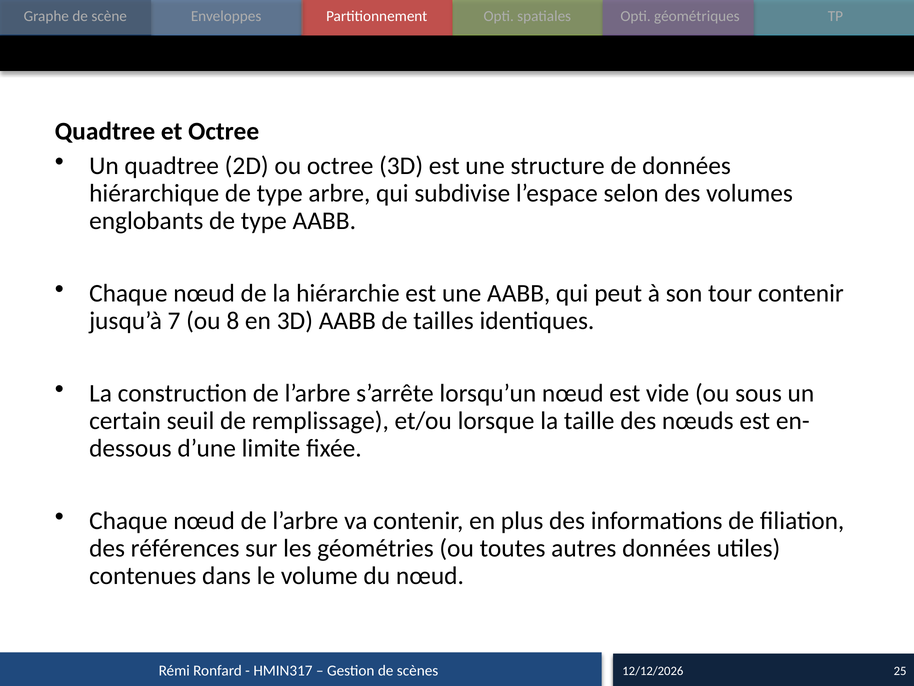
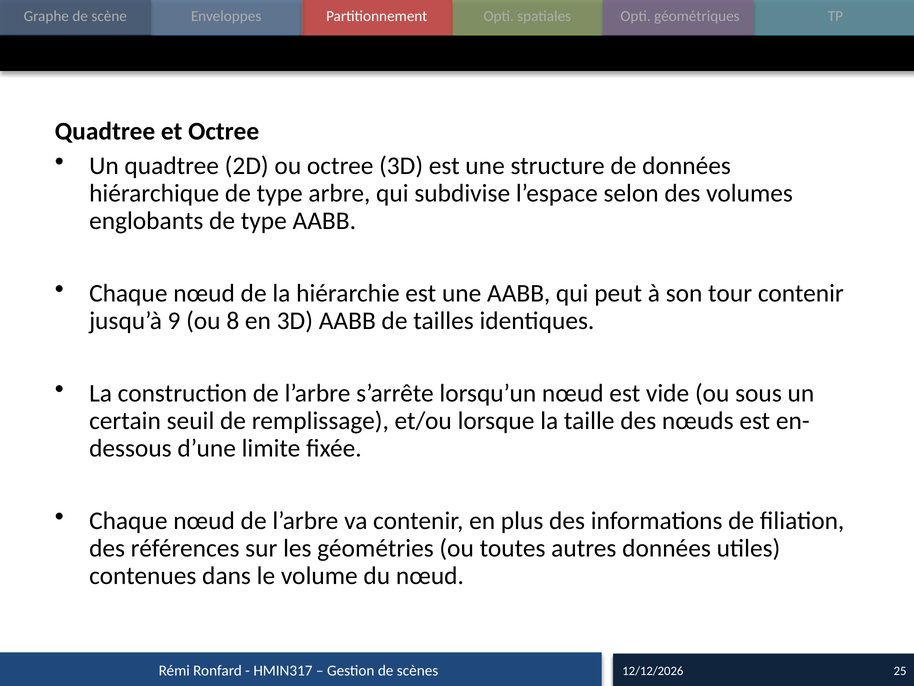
7: 7 -> 9 (174, 321)
